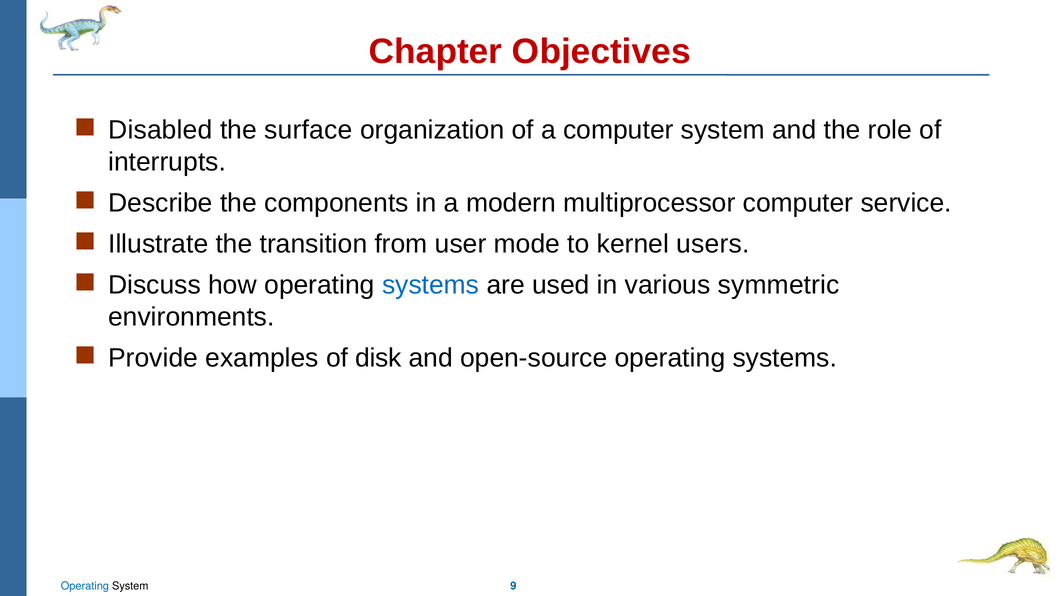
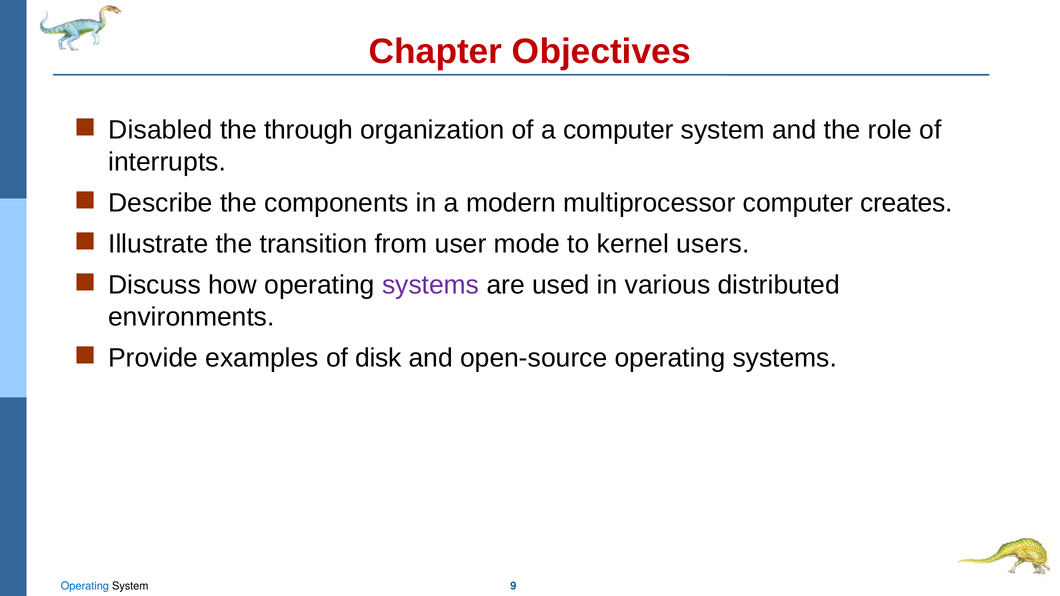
surface: surface -> through (309, 130)
service: service -> creates (906, 203)
systems colour: blue -> purple (431, 285)
symmetric: symmetric -> distributed (779, 285)
